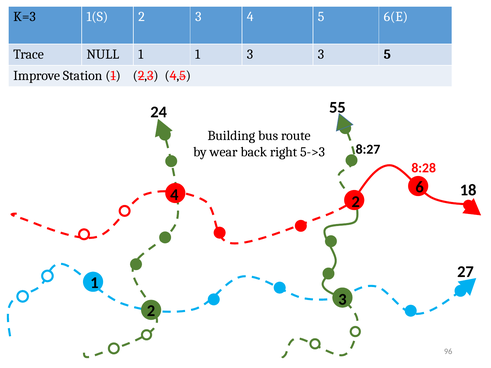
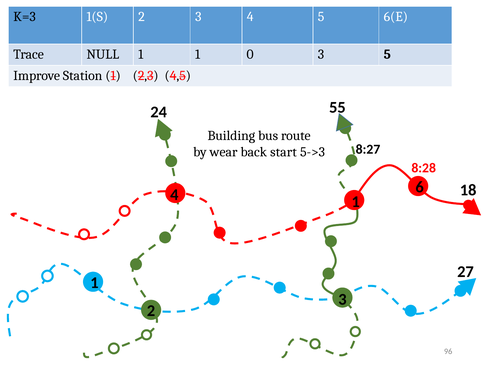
1 3: 3 -> 0 (250, 54)
right: right -> start (283, 152)
4 2: 2 -> 1 (356, 202)
